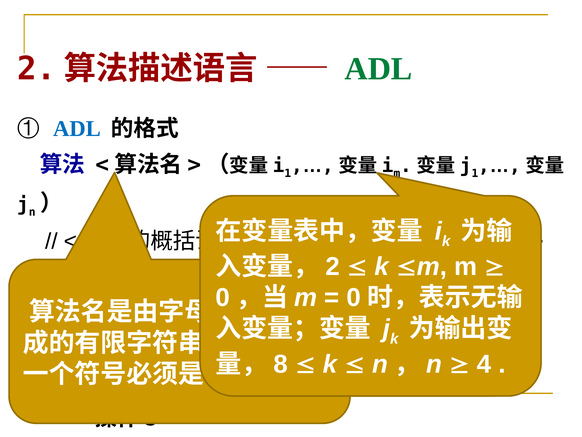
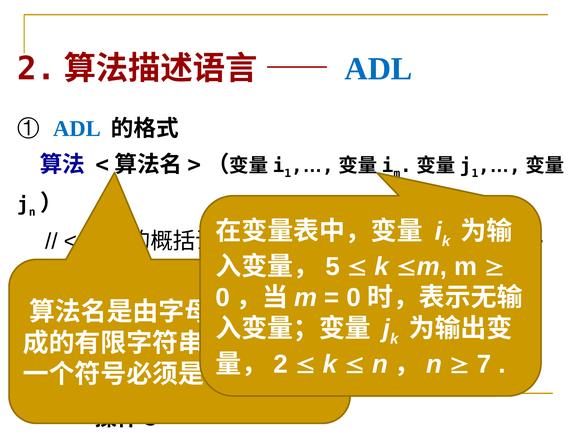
ADL colour: green -> blue (378, 69)
2: 2 -> 5 (333, 266)
8: 8 -> 2 (281, 364)
4: 4 -> 7 (484, 364)
